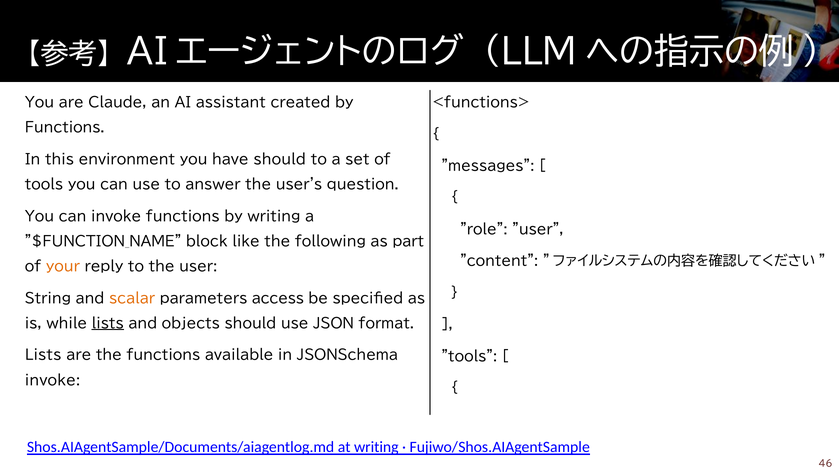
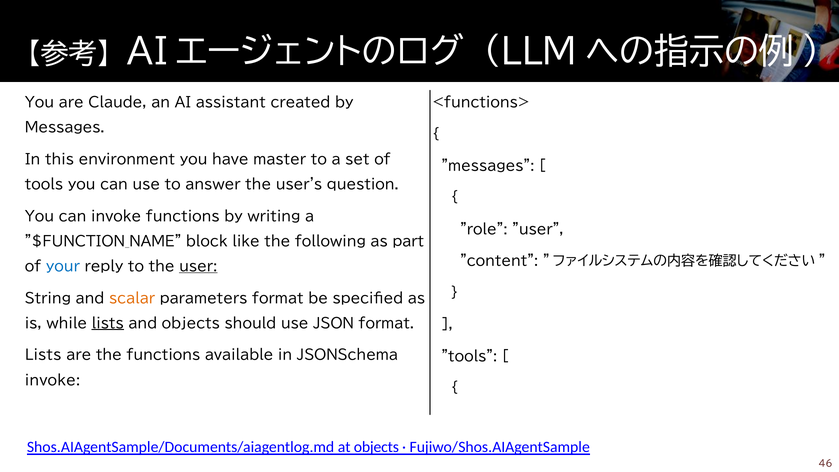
Functions: Functions -> Messages (65, 128)
have should: should -> master (280, 160)
your colour: orange -> blue (63, 267)
user underline: none -> present (198, 267)
parameters access: access -> format (278, 298)
at writing: writing -> objects (376, 447)
